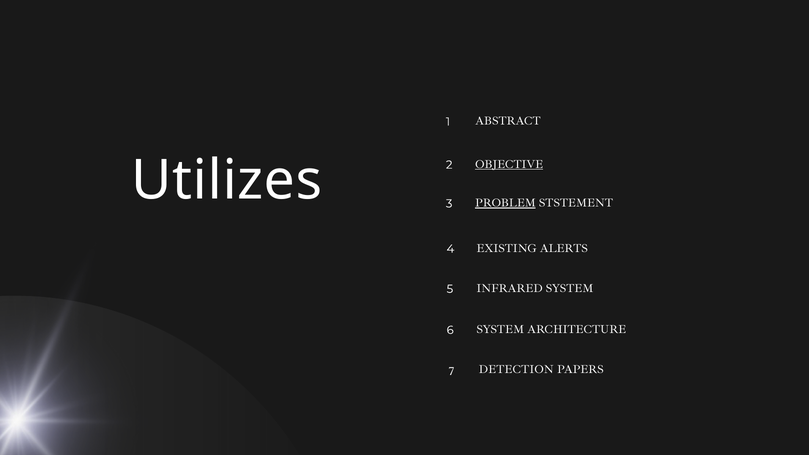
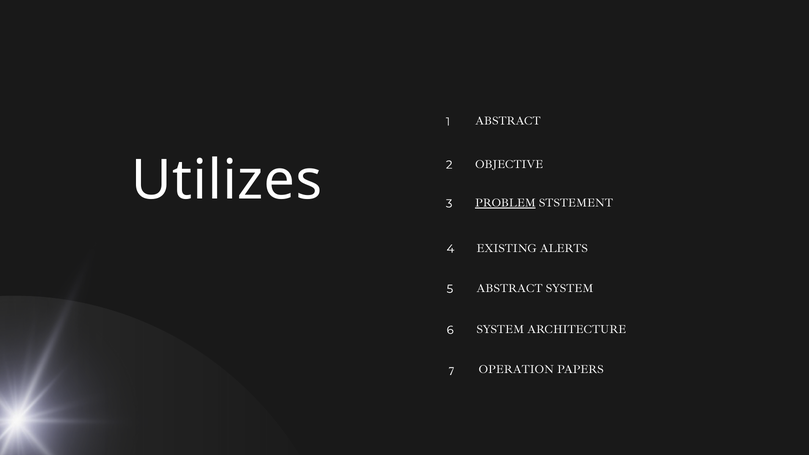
OBJECTIVE underline: present -> none (509, 164)
5 INFRARED: INFRARED -> ABSTRACT (510, 288)
DETECTION: DETECTION -> OPERATION (516, 370)
